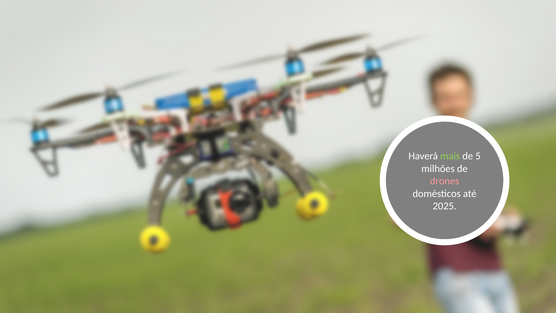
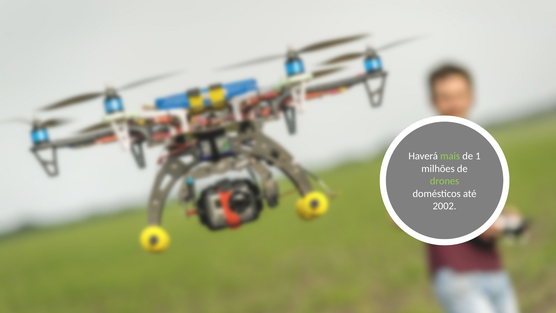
5: 5 -> 1 (478, 156)
drones colour: pink -> light green (445, 181)
2025: 2025 -> 2002 (445, 206)
